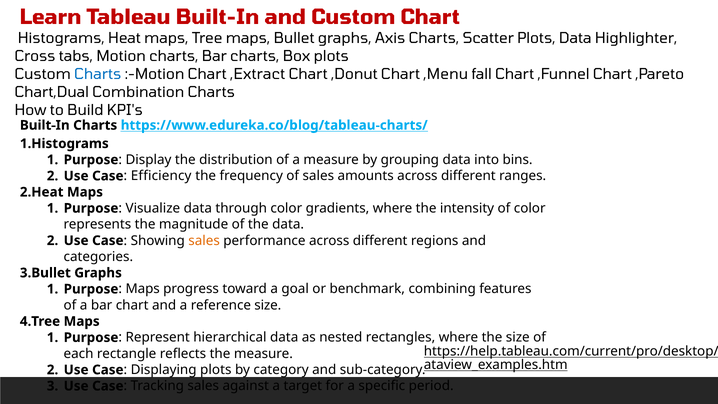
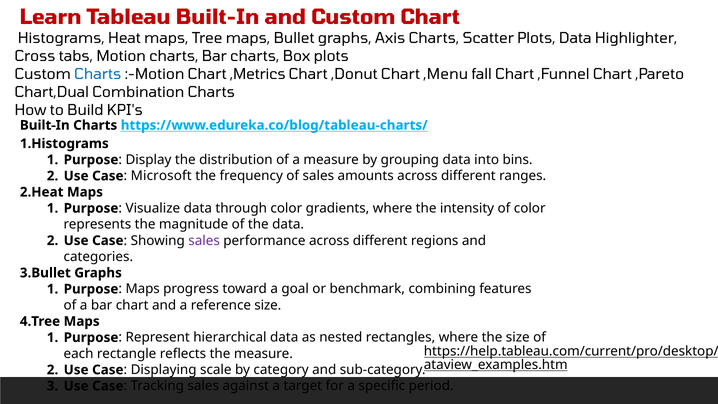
,Extract: ,Extract -> ,Metrics (258, 74)
Efficiency: Efficiency -> Microsoft (161, 176)
sales colour: orange -> purple (204, 240)
Displaying plots: plots -> scale (216, 370)
